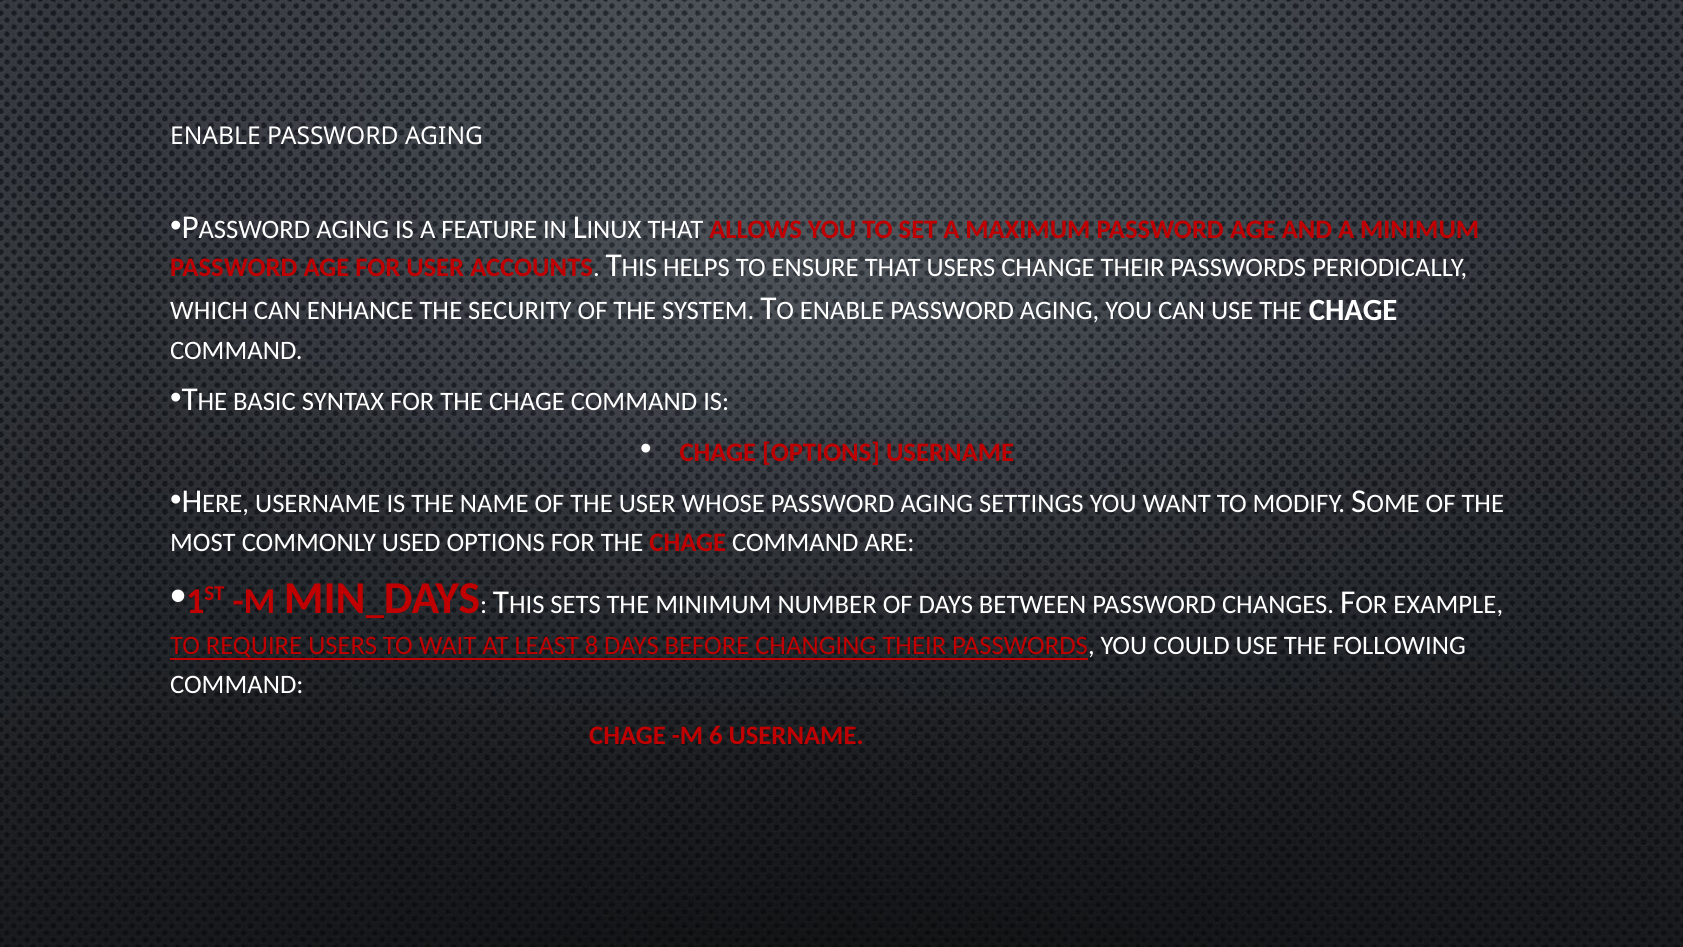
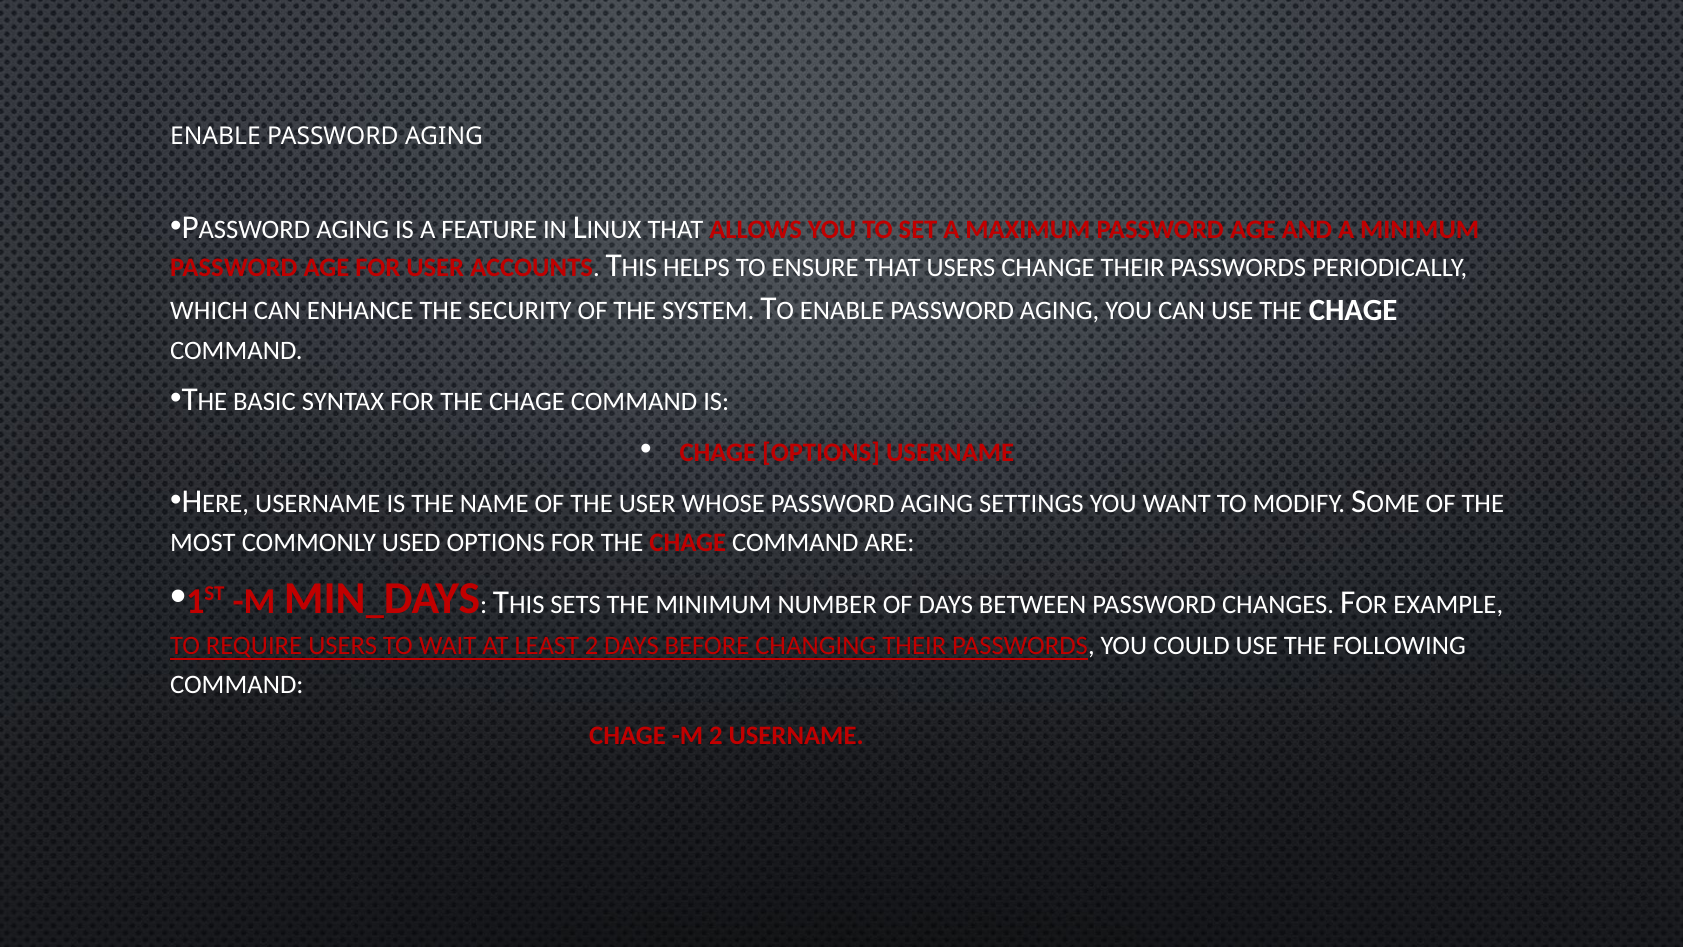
LEAST 8: 8 -> 2 (592, 646)
M 6: 6 -> 2 (716, 736)
